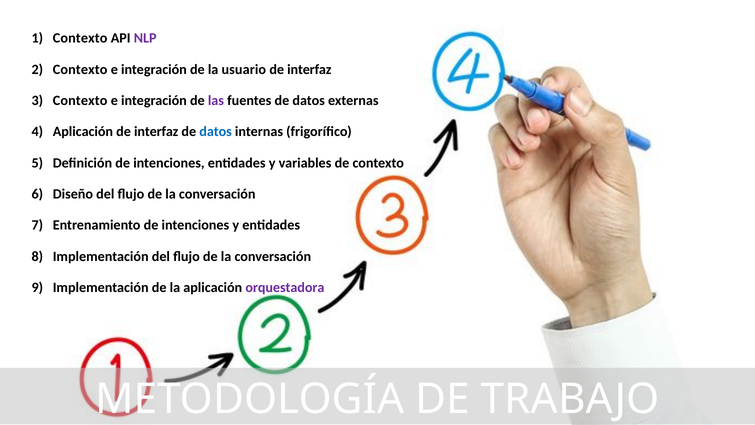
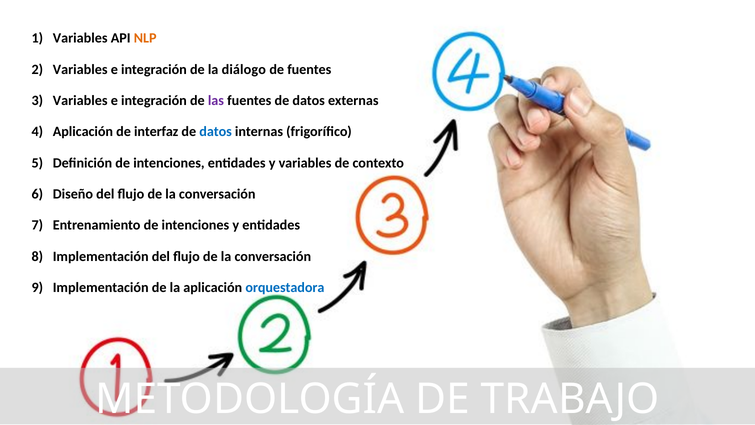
Contexto: Contexto -> Variables (80, 38)
NLP colour: purple -> orange (145, 38)
Contexto: Contexto -> Variables (80, 69)
usuario: usuario -> diálogo (244, 69)
interfaz: interfaz -> fuentes (309, 69)
Contexto: Contexto -> Variables (80, 100)
orquestadora colour: purple -> blue (285, 287)
